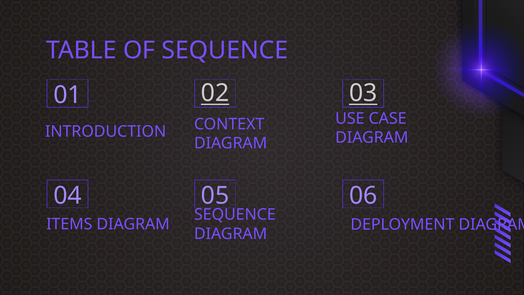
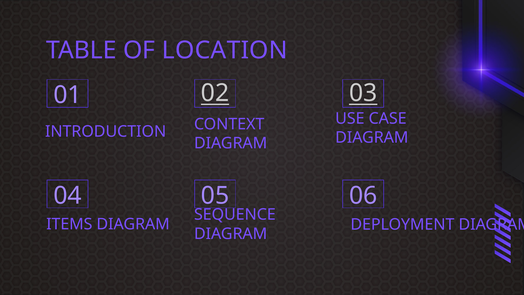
OF SEQUENCE: SEQUENCE -> LOCATION (225, 50)
